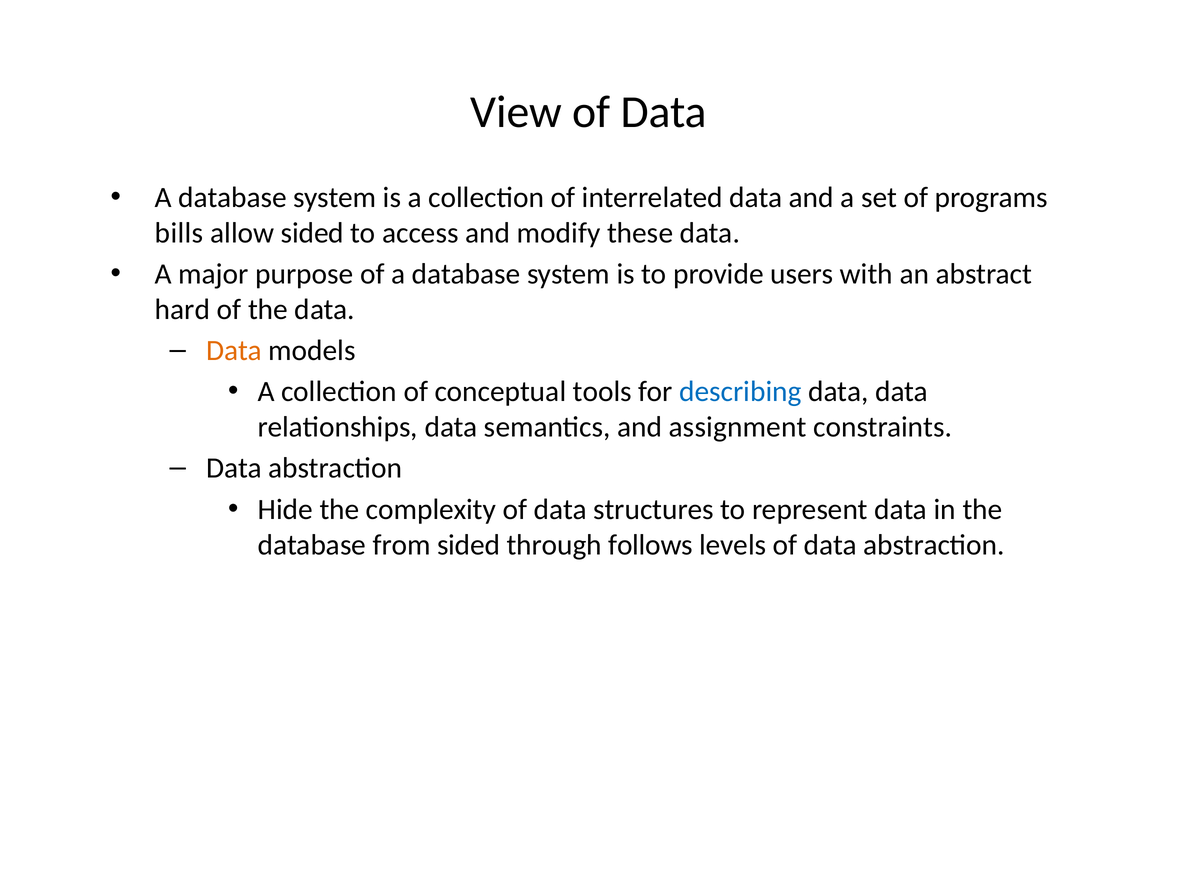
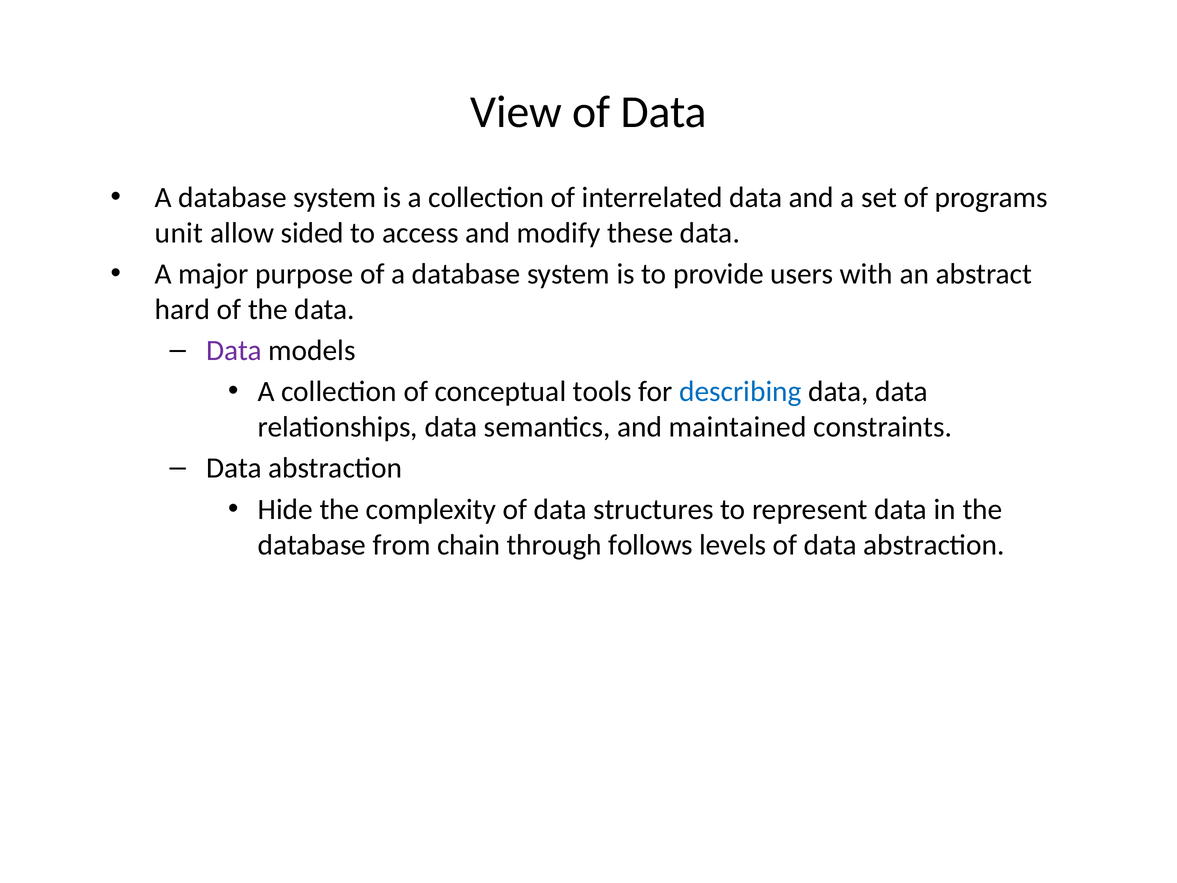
bills: bills -> unit (179, 233)
Data colour: orange -> purple (234, 350)
assignment: assignment -> maintained (738, 427)
from sided: sided -> chain (469, 545)
